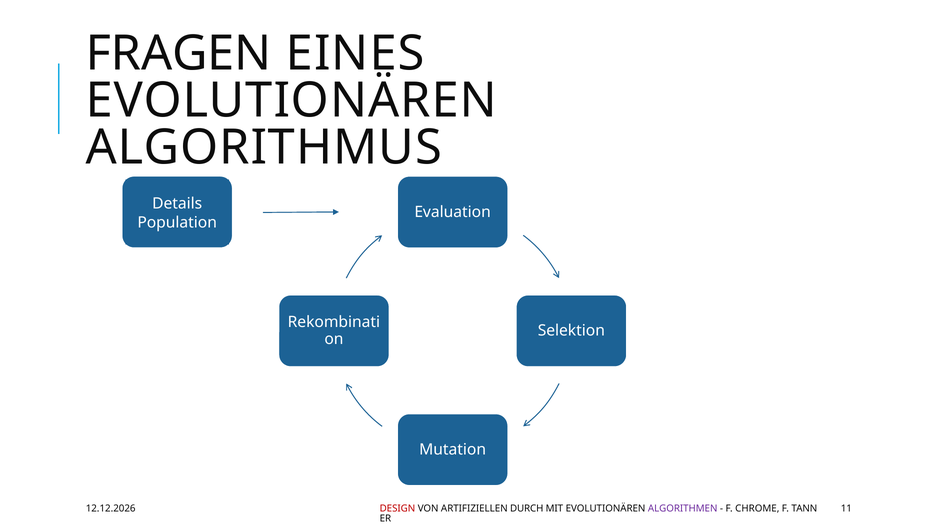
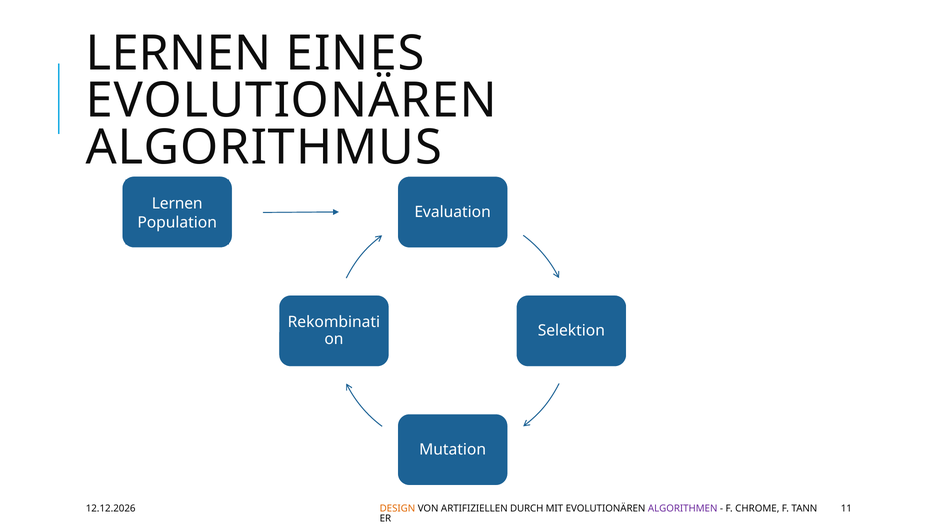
FRAGEN: FRAGEN -> LERNEN (179, 54)
Details: Details -> Lernen (177, 204)
DESIGN colour: red -> orange (397, 508)
